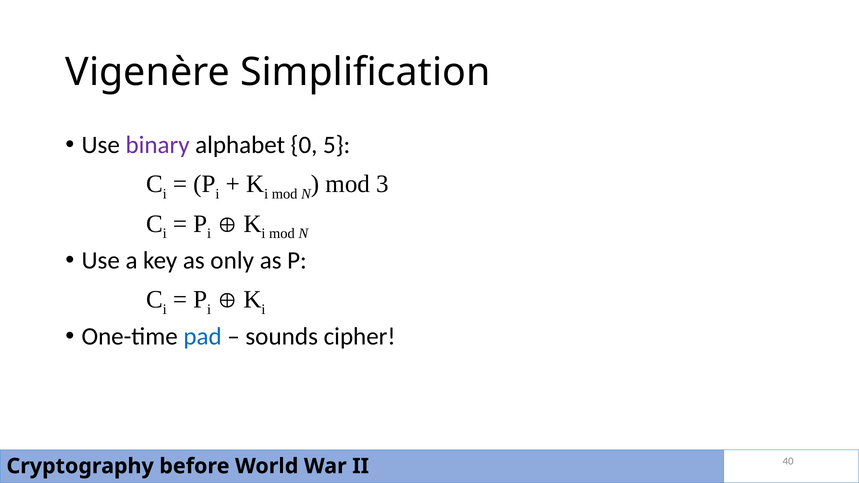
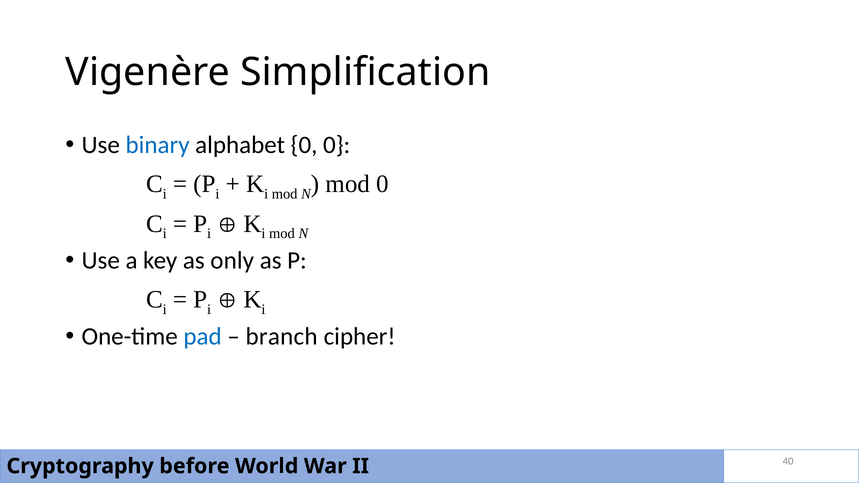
binary colour: purple -> blue (158, 145)
0 5: 5 -> 0 (337, 145)
mod 3: 3 -> 0 (382, 184)
sounds: sounds -> branch (282, 337)
